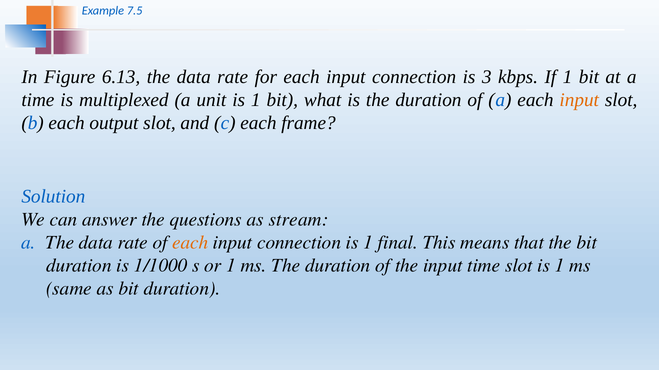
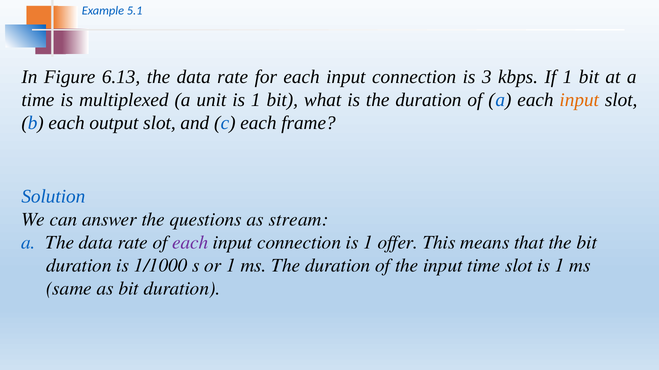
7.5: 7.5 -> 5.1 (135, 11)
each colour: orange -> purple (190, 243)
final: final -> offer (398, 243)
